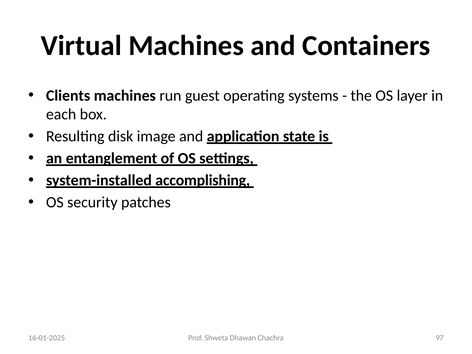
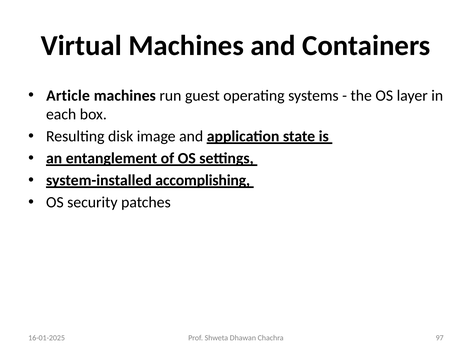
Clients: Clients -> Article (68, 96)
